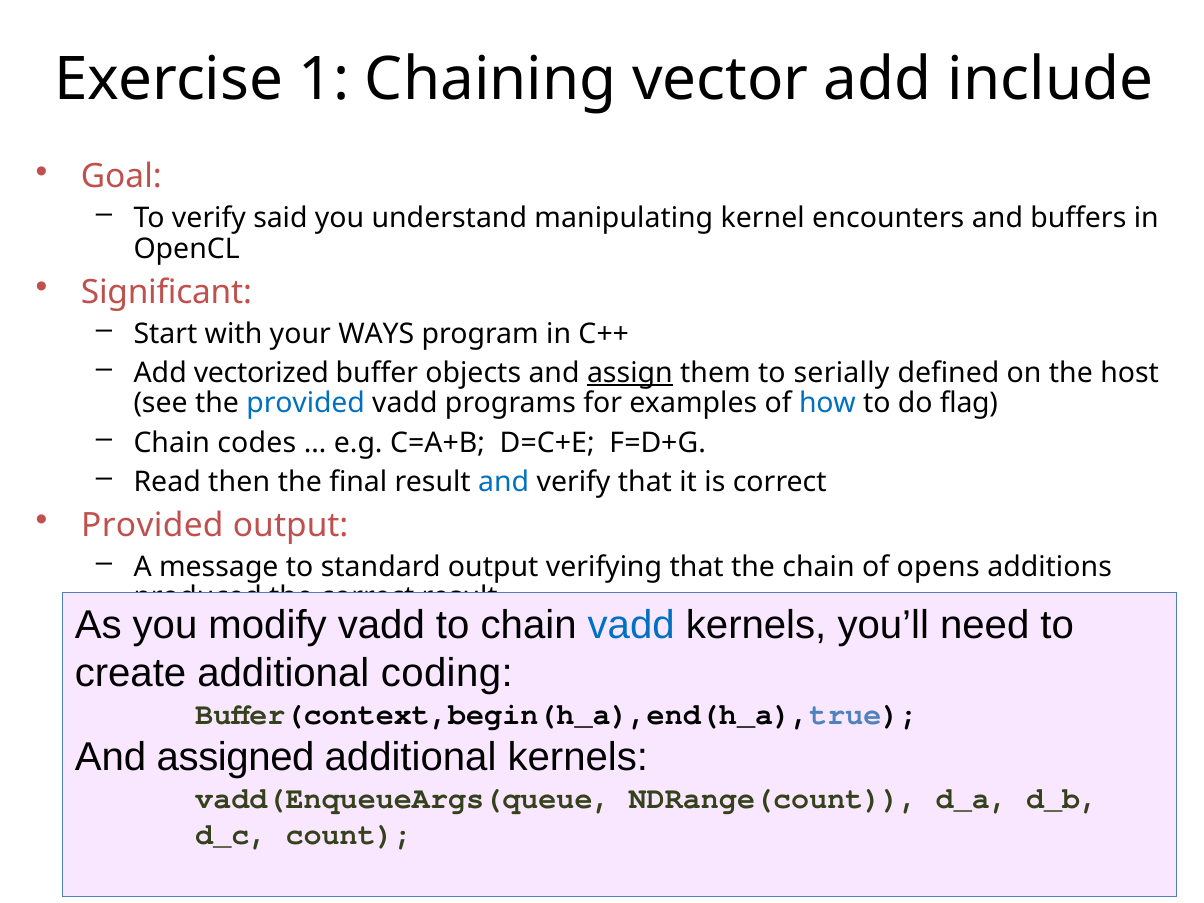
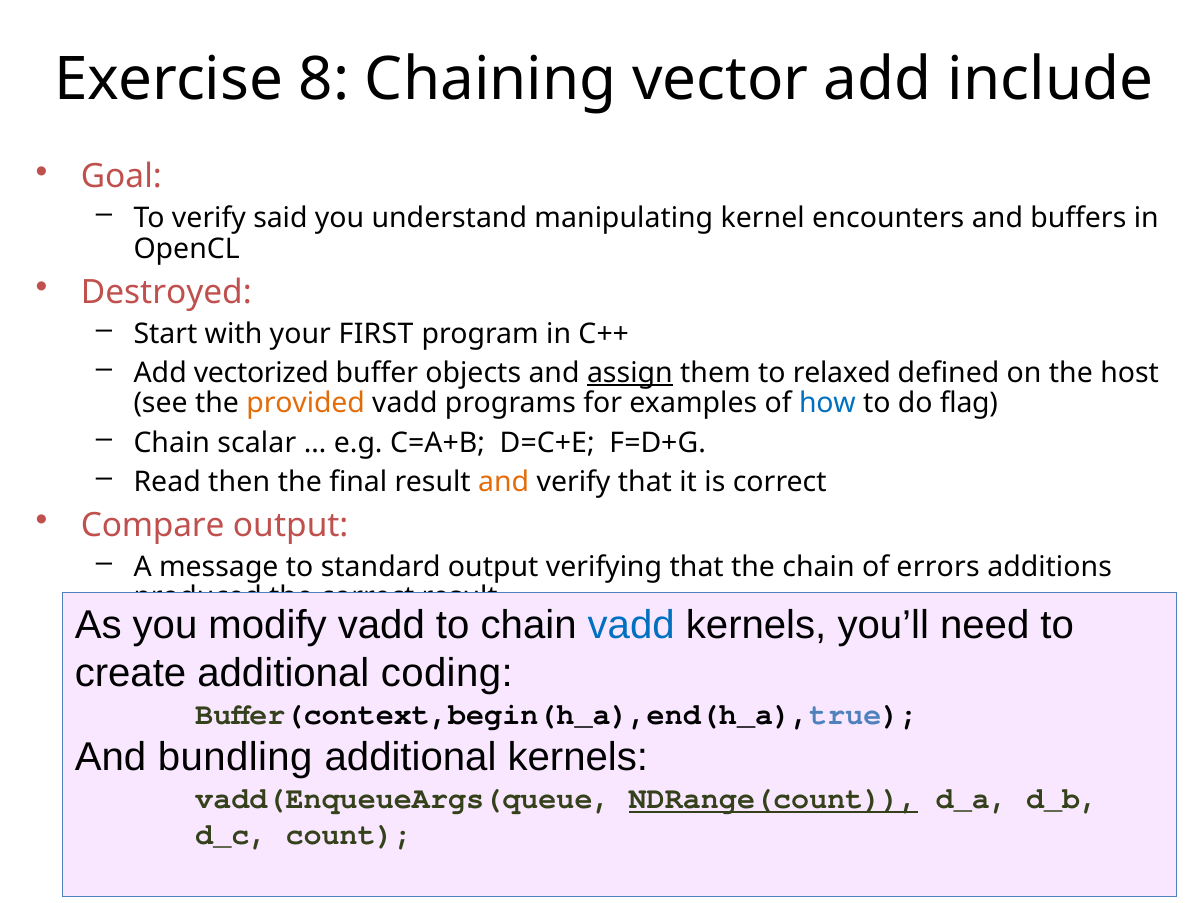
1: 1 -> 8 (324, 79)
Significant: Significant -> Destroyed (166, 293)
WAYS: WAYS -> FIRST (376, 334)
serially: serially -> relaxed (842, 373)
provided colour: blue -> orange (306, 404)
codes: codes -> scalar (257, 443)
and colour: blue -> orange (504, 482)
Provided: Provided -> Compare (153, 526)
opens: opens -> errors (938, 567)
assigned: assigned -> bundling (235, 757)
NDRange(count underline: none -> present (773, 799)
